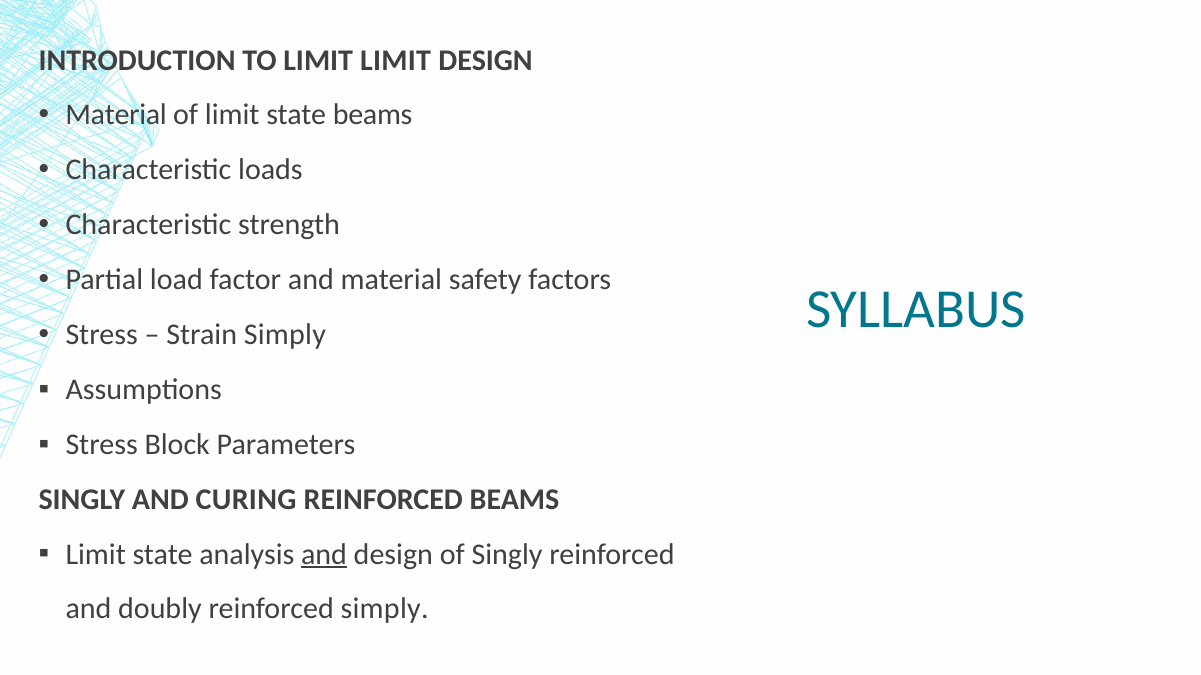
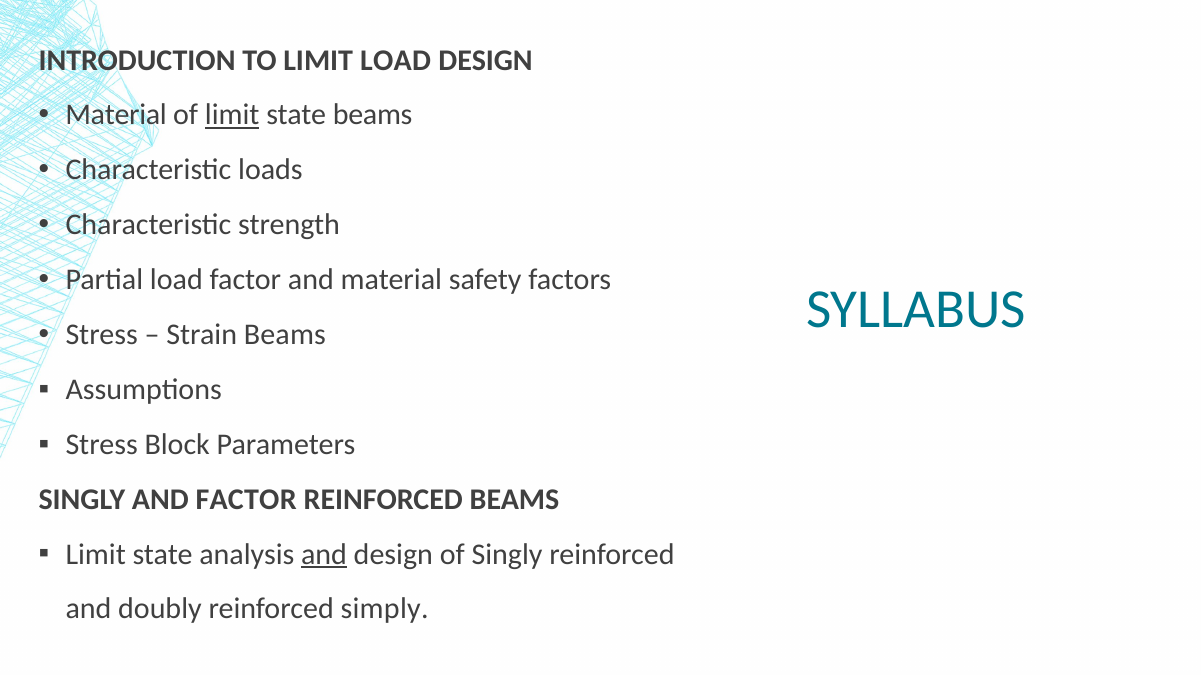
LIMIT LIMIT: LIMIT -> LOAD (396, 60)
limit underline: none -> present (232, 115)
Strain Simply: Simply -> Beams (285, 335)
AND CURING: CURING -> FACTOR (246, 500)
